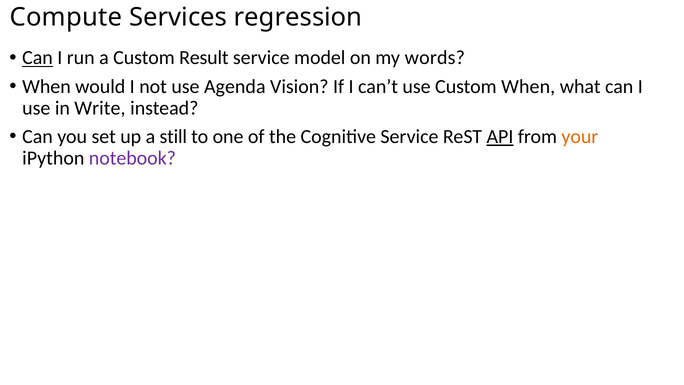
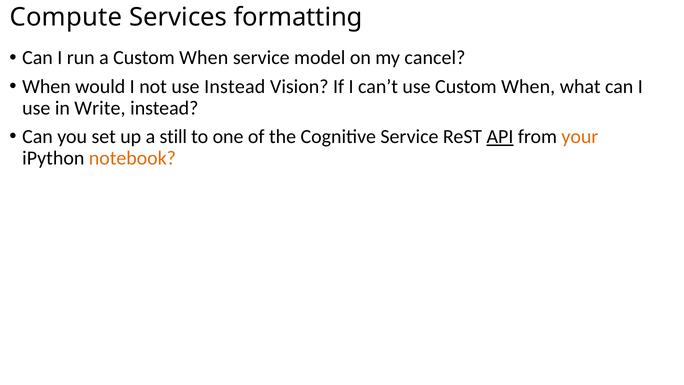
regression: regression -> formatting (298, 17)
Can underline: present -> none (38, 58)
a Custom Result: Result -> When (204, 58)
words: words -> cancel (435, 58)
use Agenda: Agenda -> Instead (235, 86)
notebook colour: purple -> orange (132, 158)
